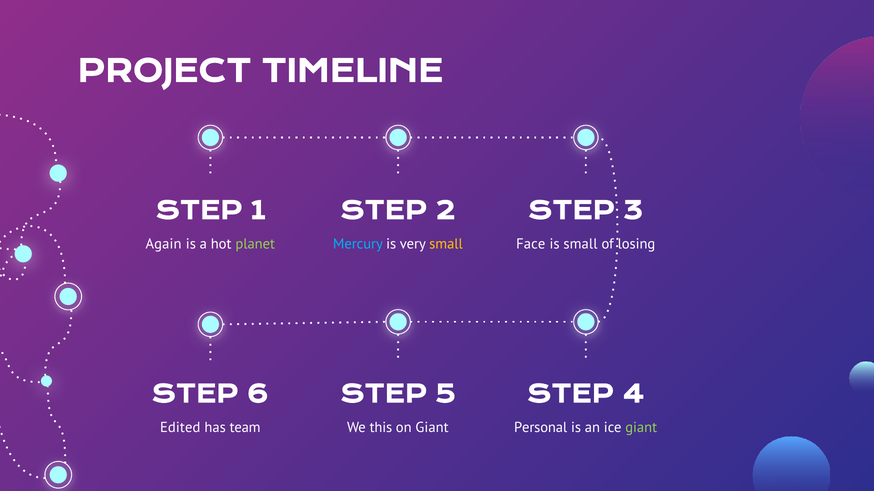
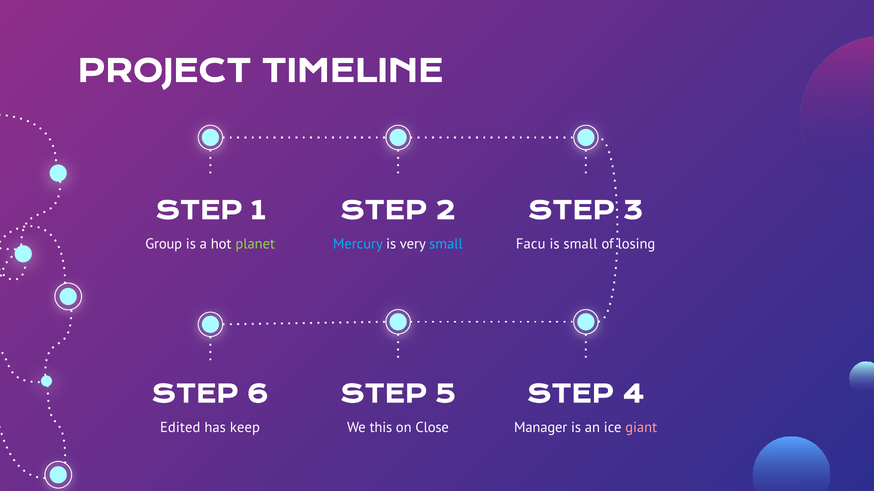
Again: Again -> Group (164, 244)
small colour: yellow -> light blue (446, 244)
Face: Face -> Facu (531, 244)
team: team -> keep (245, 428)
on Giant: Giant -> Close (432, 428)
Personal: Personal -> Manager (541, 428)
giant colour: light green -> pink (641, 428)
